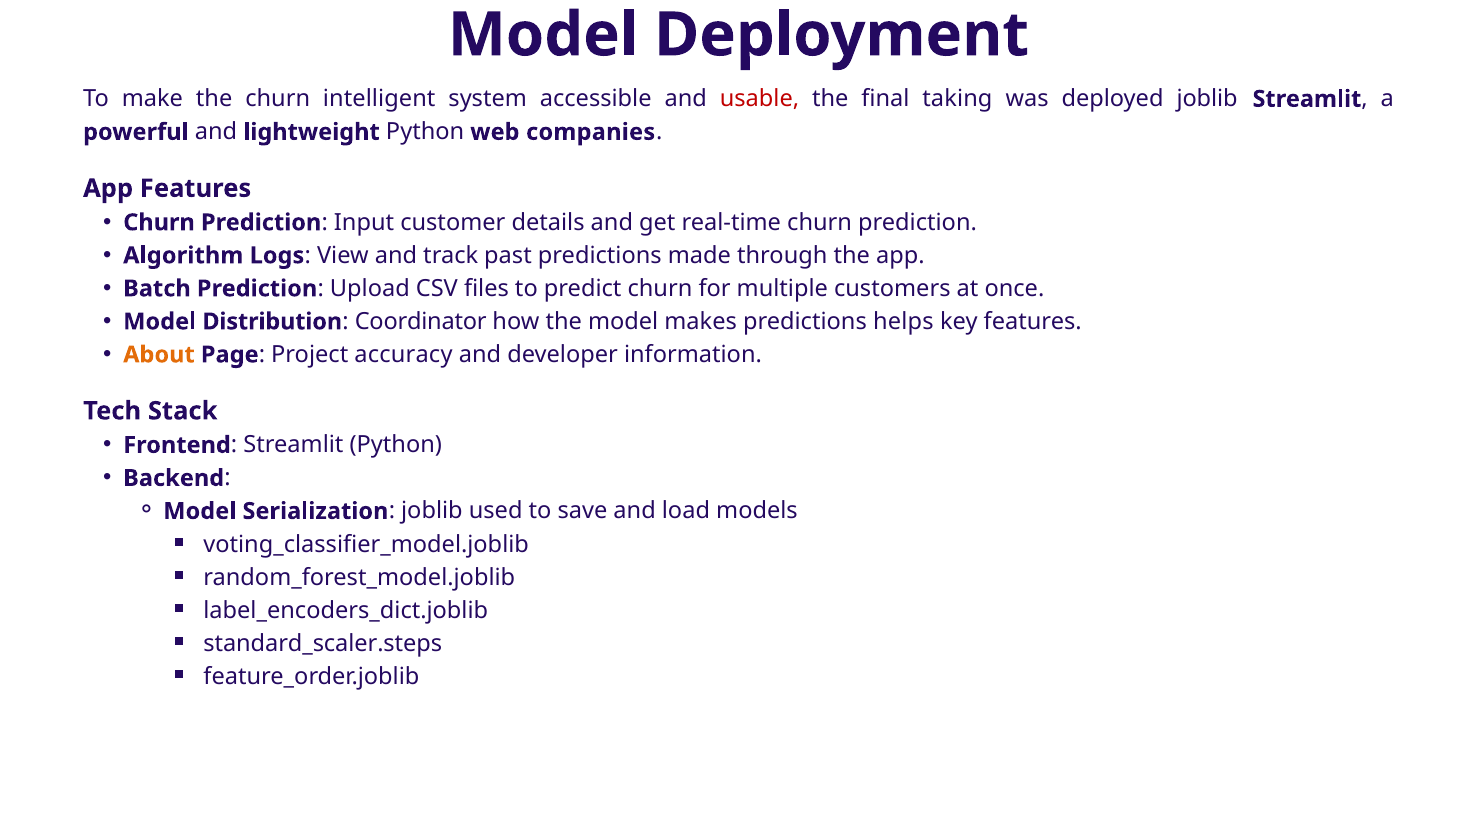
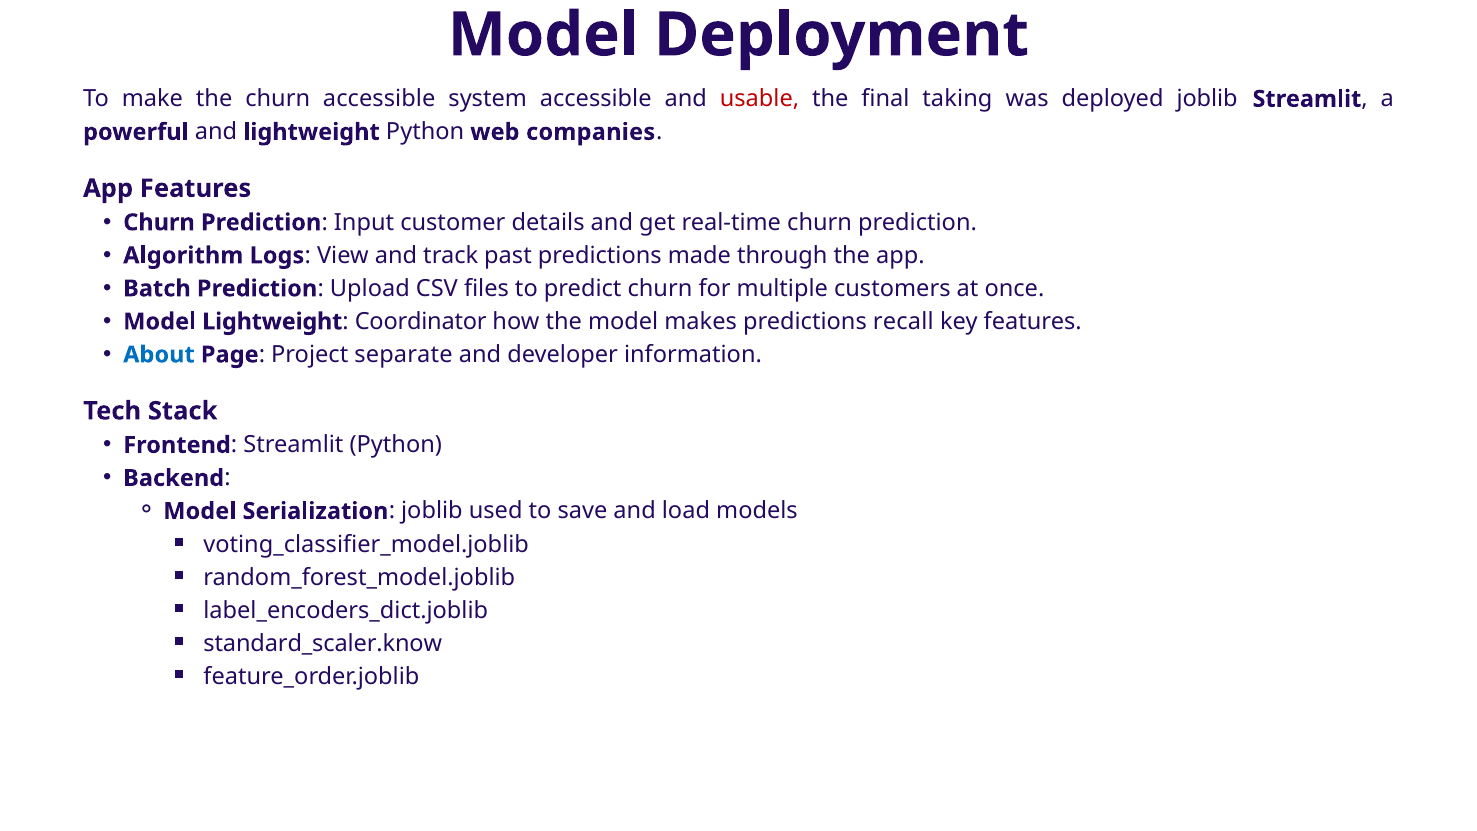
churn intelligent: intelligent -> accessible (379, 99)
Model Distribution: Distribution -> Lightweight (272, 322)
helps: helps -> recall (903, 322)
About colour: orange -> blue (159, 355)
accuracy: accuracy -> separate (404, 355)
standard_scaler.steps: standard_scaler.steps -> standard_scaler.know (323, 643)
